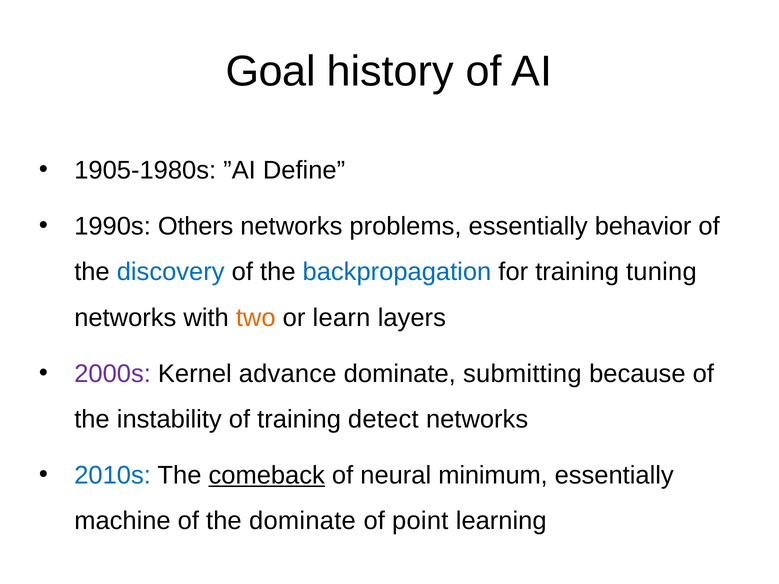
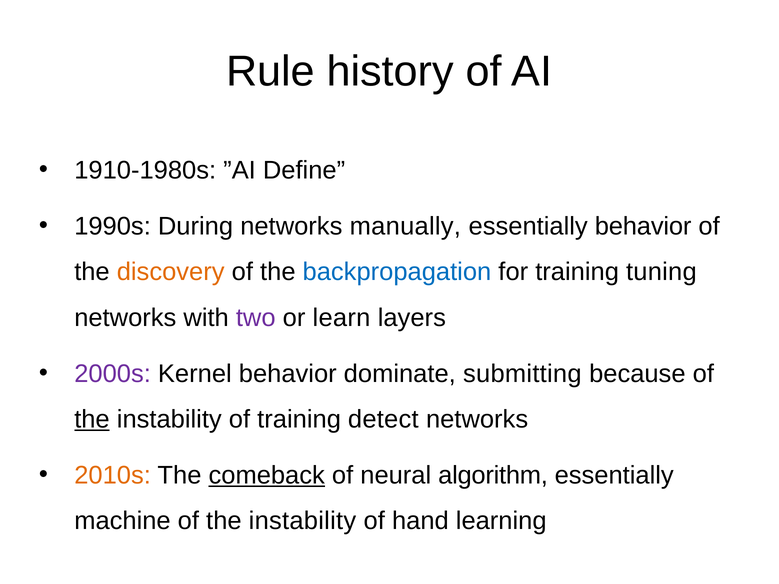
Goal: Goal -> Rule (270, 72)
1905-1980s: 1905-1980s -> 1910-1980s (145, 170)
Others: Others -> During (196, 226)
problems: problems -> manually (405, 226)
discovery colour: blue -> orange (171, 272)
two colour: orange -> purple (256, 318)
Kernel advance: advance -> behavior (288, 374)
the underline: none -> present (92, 420)
2010s colour: blue -> orange (113, 475)
minimum: minimum -> algorithm (493, 475)
dominate: dominate -> instability (302, 521)
point: point -> hand (420, 521)
